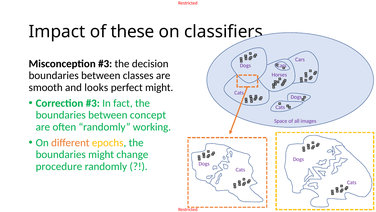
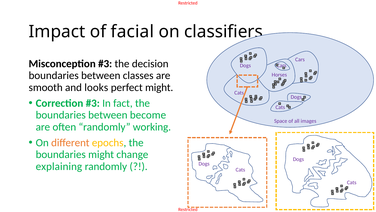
these: these -> facial (132, 32)
concept: concept -> become (148, 115)
procedure: procedure -> explaining (59, 166)
